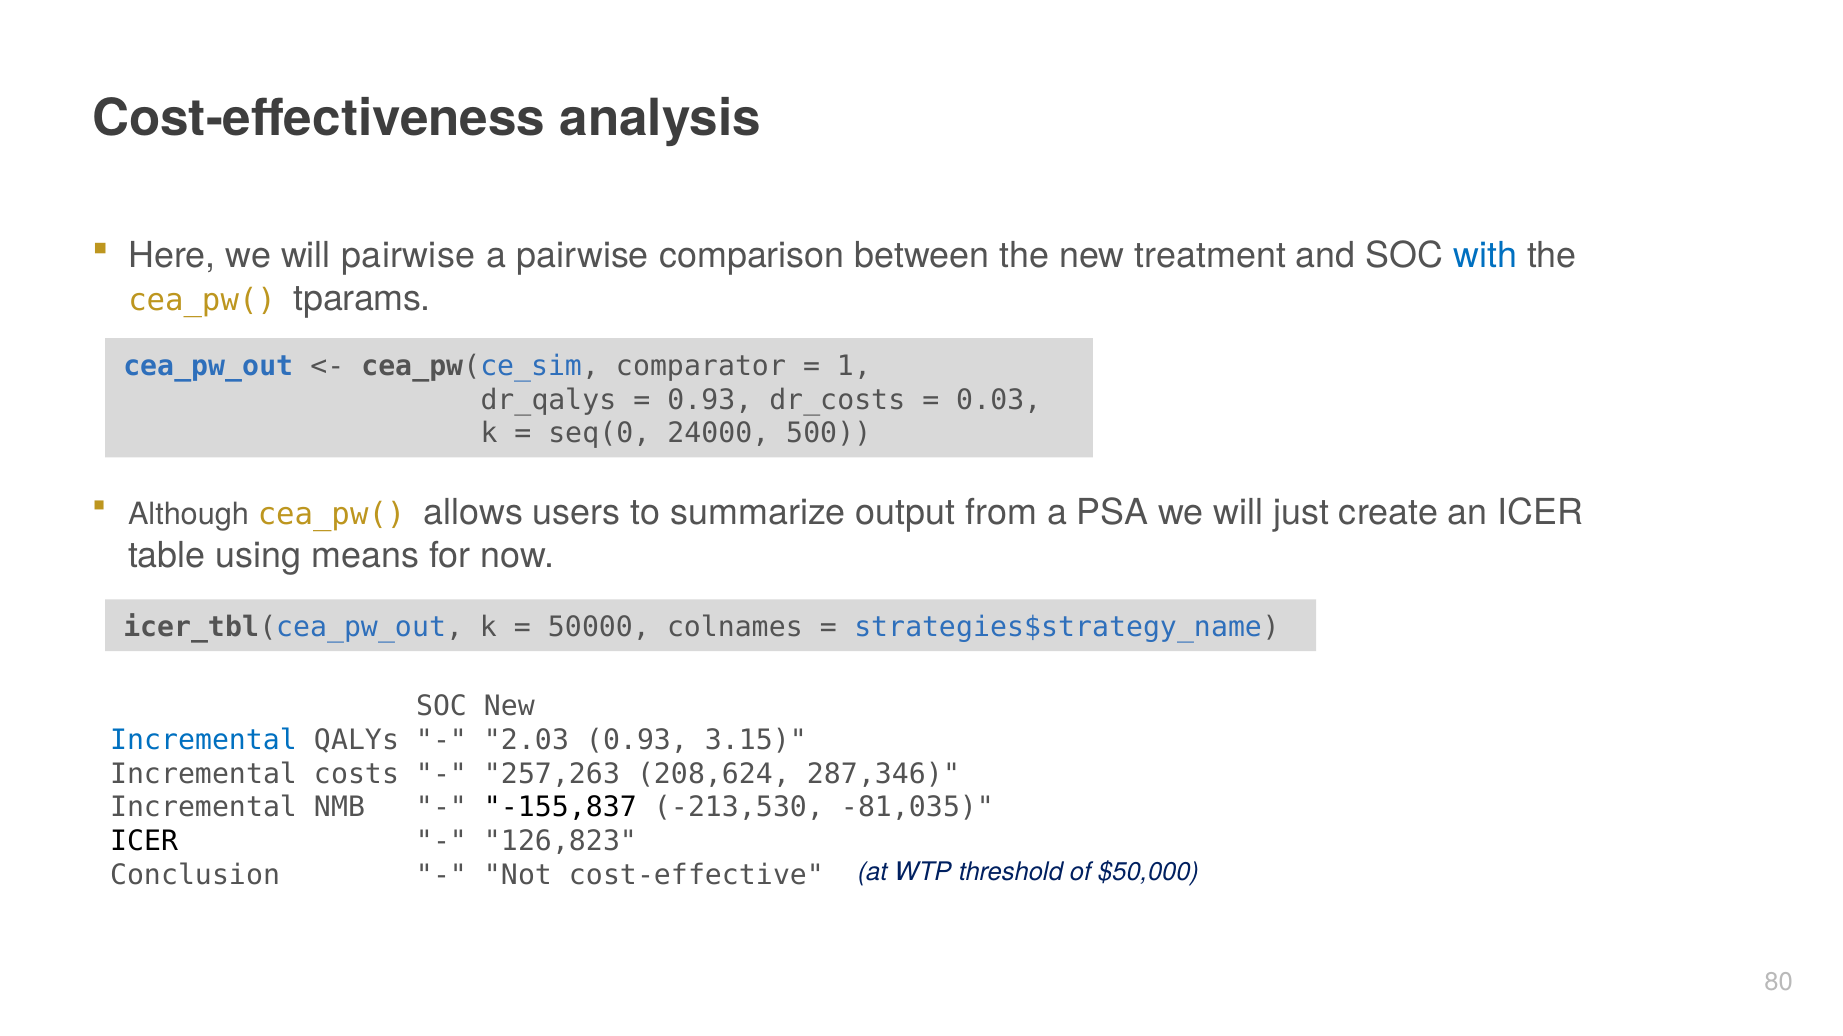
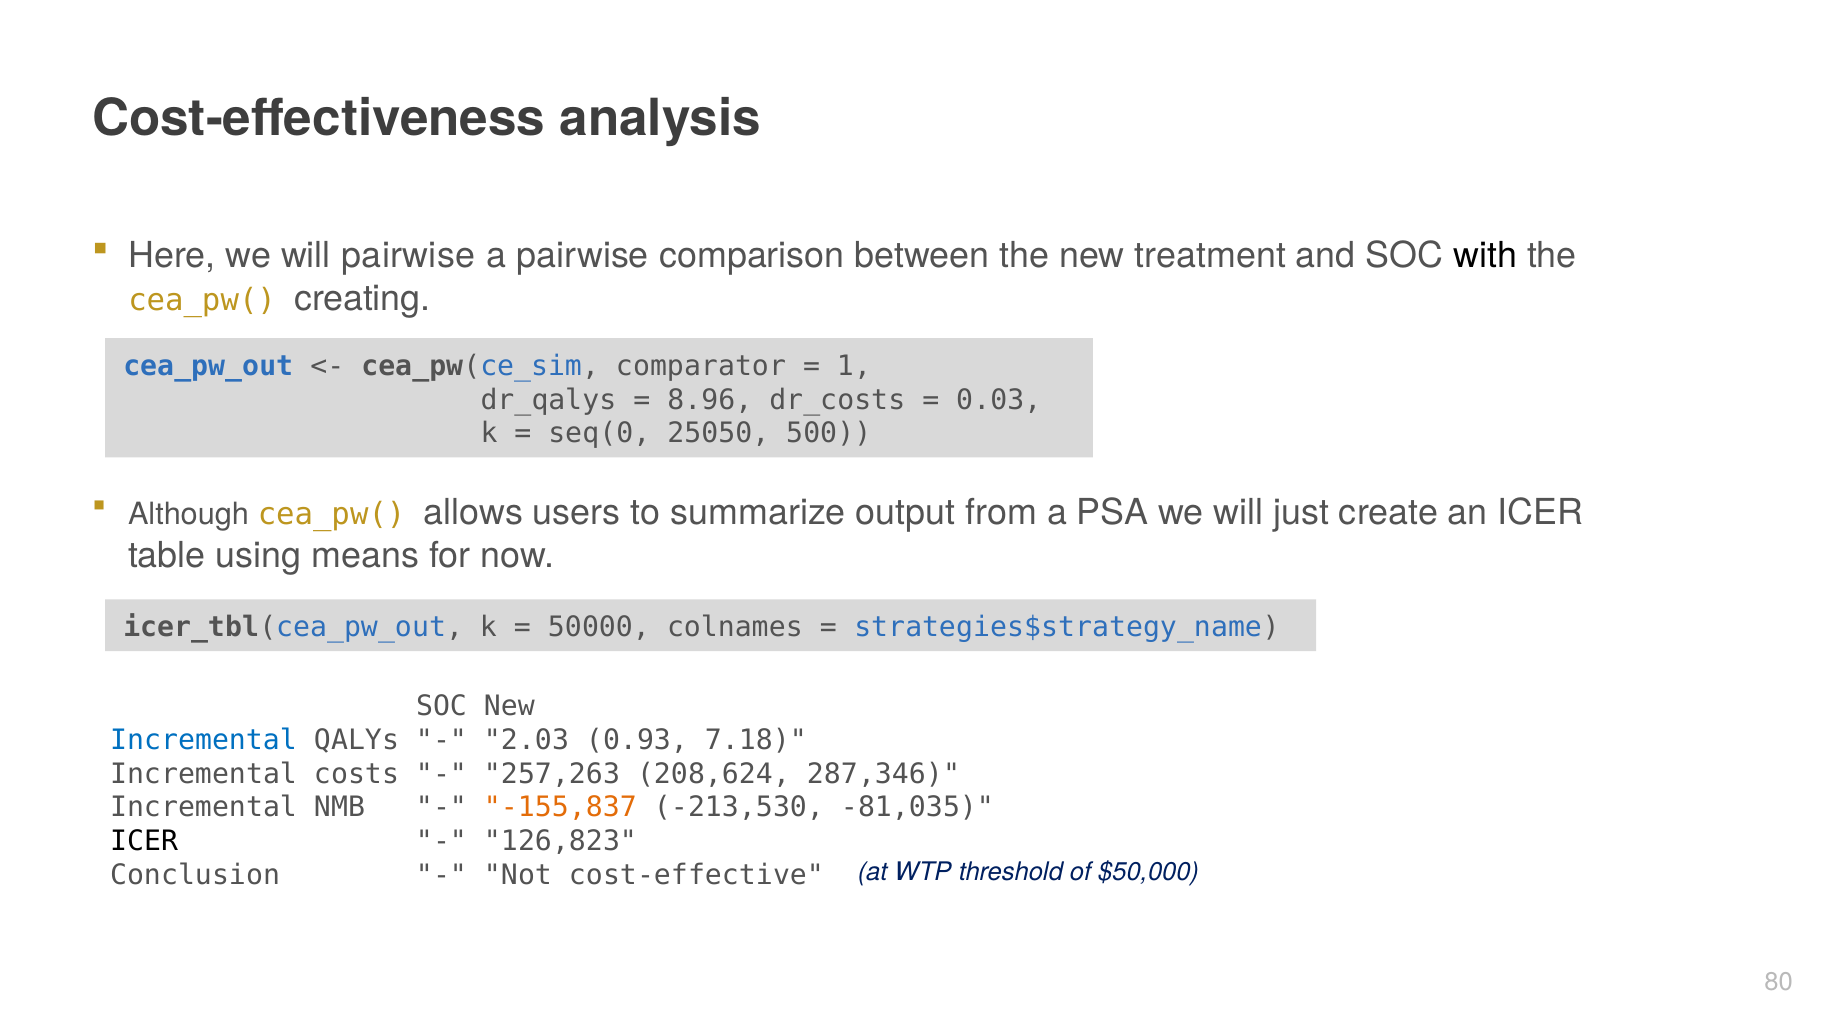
with colour: blue -> black (1485, 256)
tparams: tparams -> creating (362, 299)
0.93: 0.93 -> 8.96 (710, 400)
24000: 24000 -> 25050 (718, 434)
3.15: 3.15 -> 7.18 (756, 741)
-155,837 colour: black -> orange (560, 808)
